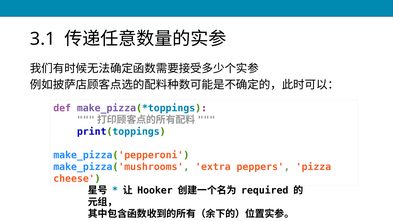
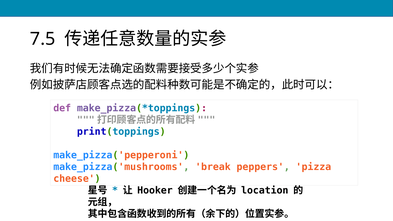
3.1: 3.1 -> 7.5 (43, 39)
extra: extra -> break (213, 167)
required: required -> location (265, 190)
